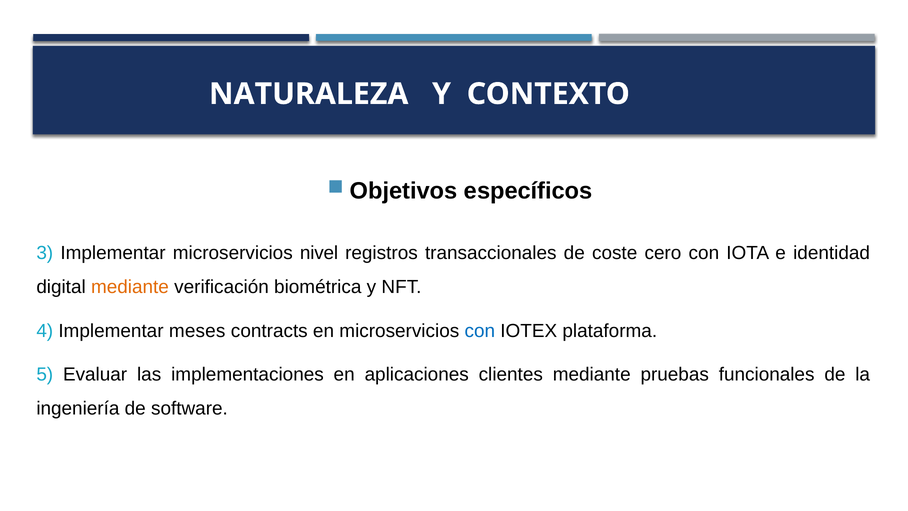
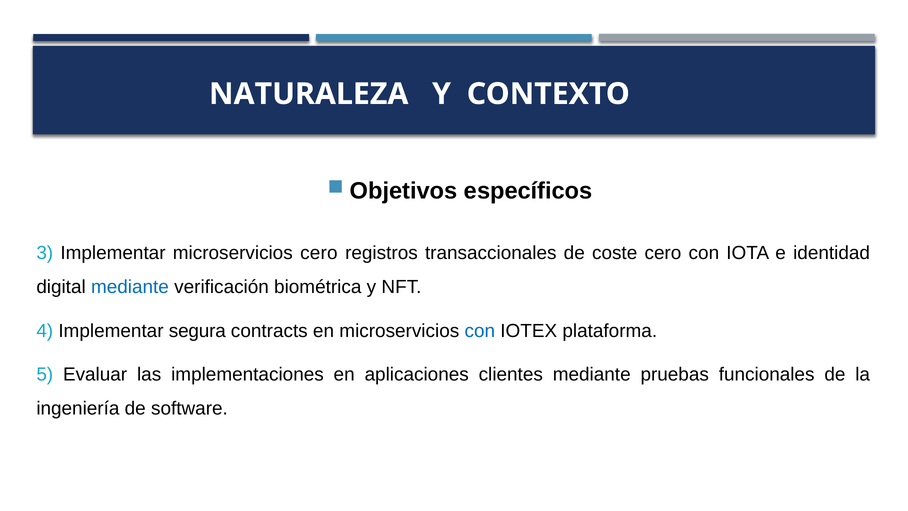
microservicios nivel: nivel -> cero (319, 253)
mediante colour: orange -> blue (130, 287)
meses: meses -> segura (197, 331)
